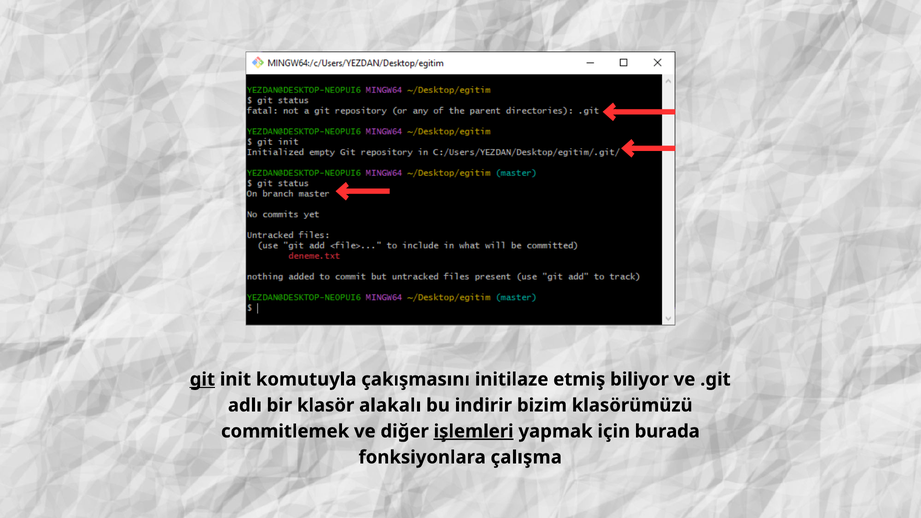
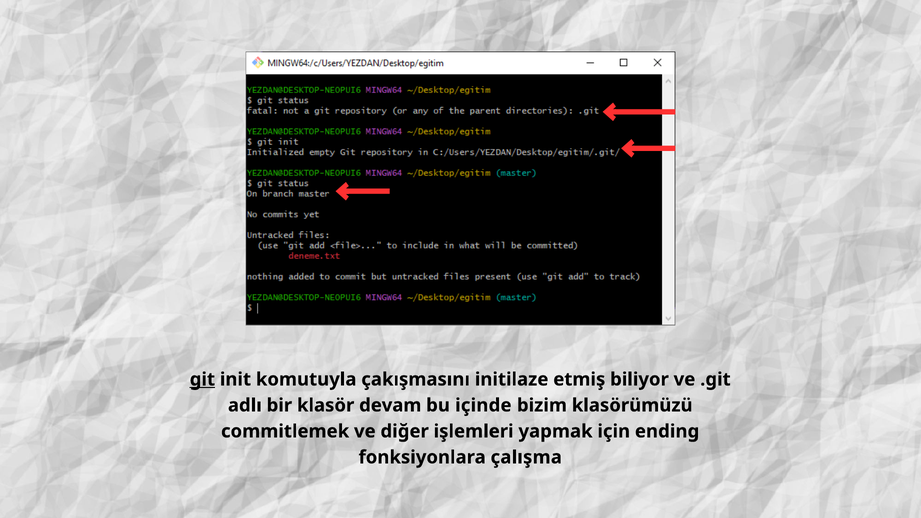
alakalı: alakalı -> devam (390, 405)
indirir: indirir -> içinde (483, 405)
işlemleri underline: present -> none (474, 431)
burada: burada -> ending (667, 431)
